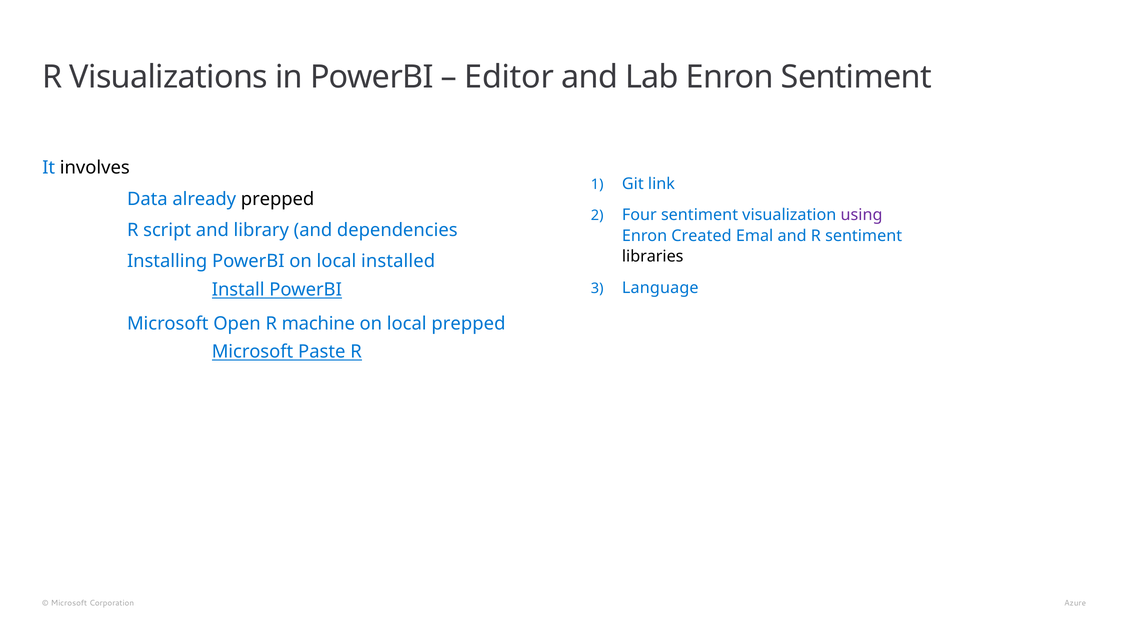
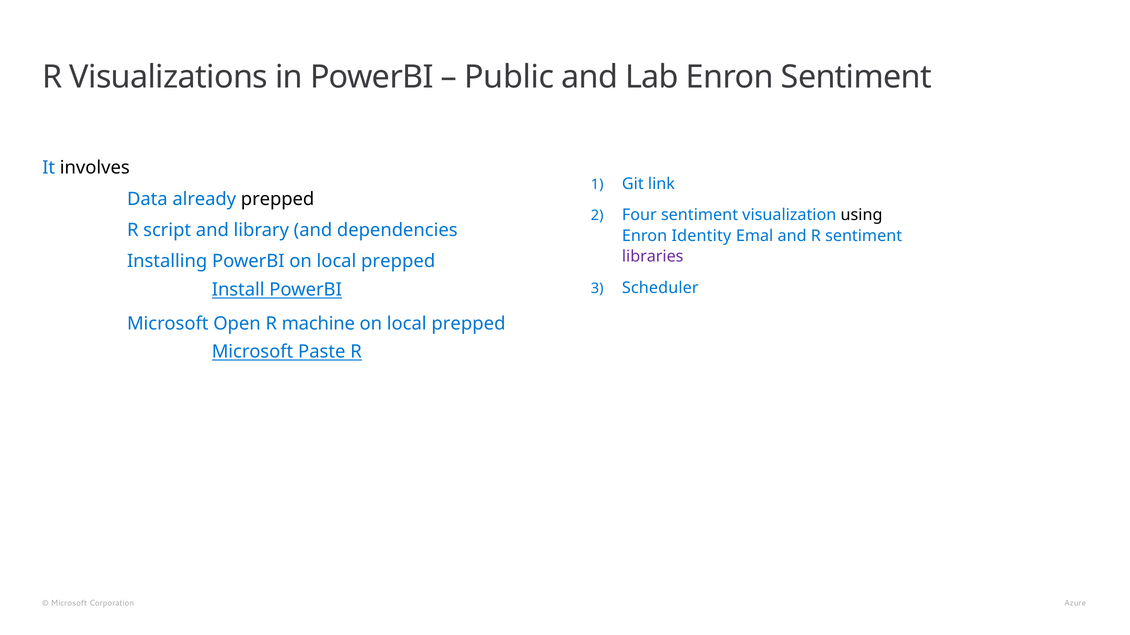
Editor: Editor -> Public (509, 77)
using colour: purple -> black (862, 215)
Created: Created -> Identity (701, 236)
libraries colour: black -> purple (653, 257)
PowerBI on local installed: installed -> prepped (398, 261)
Language: Language -> Scheduler (660, 288)
